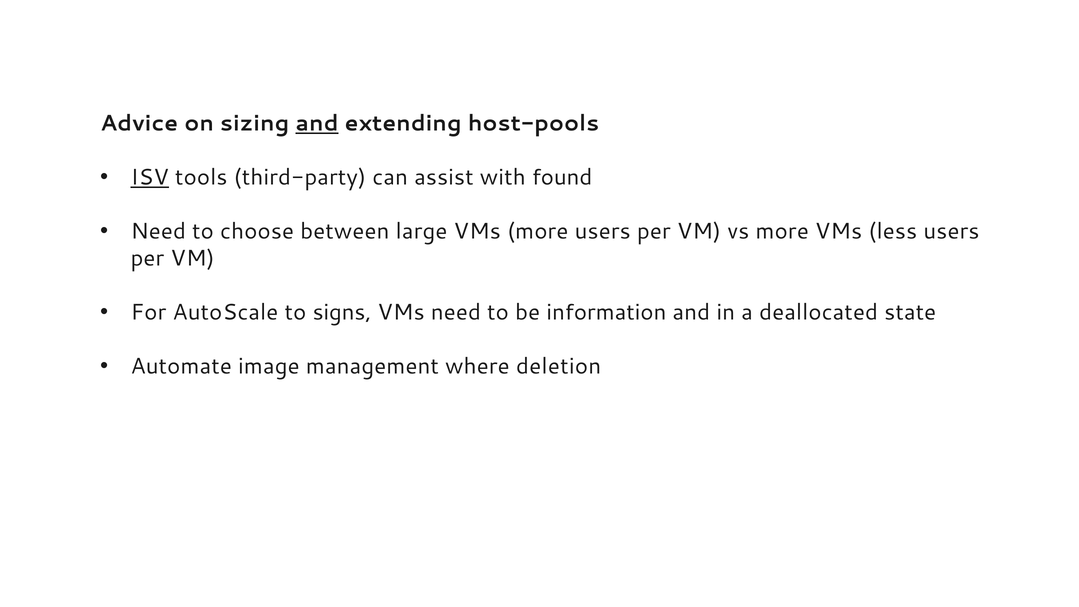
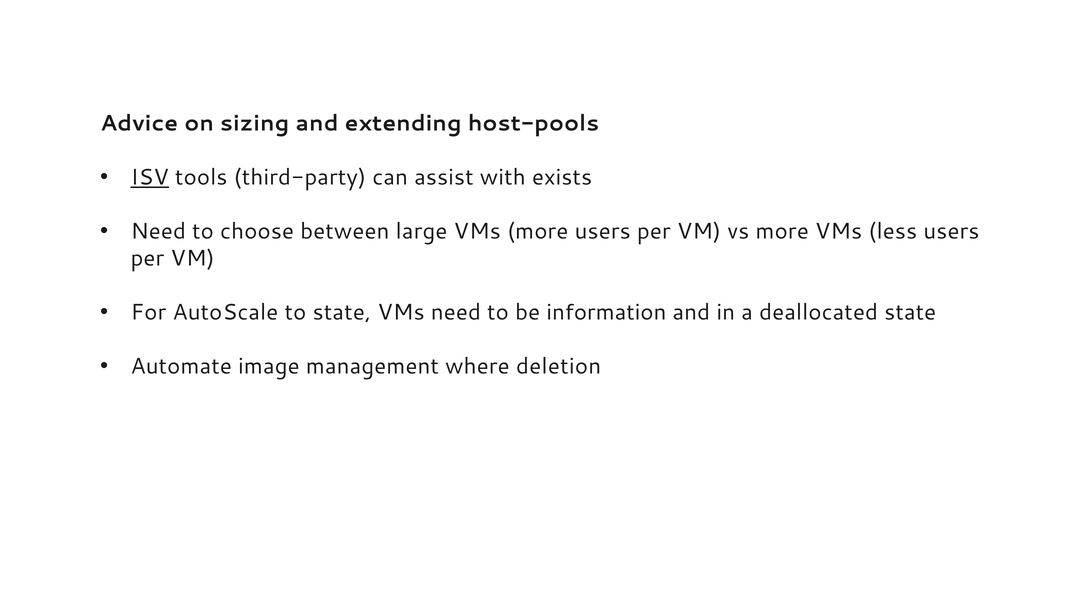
and underline: present -> none (317, 124)
found: found -> exists (562, 177)
to signs: signs -> state (342, 312)
